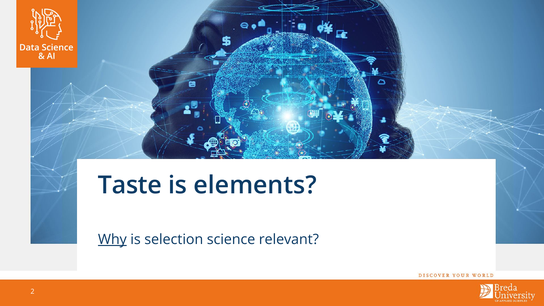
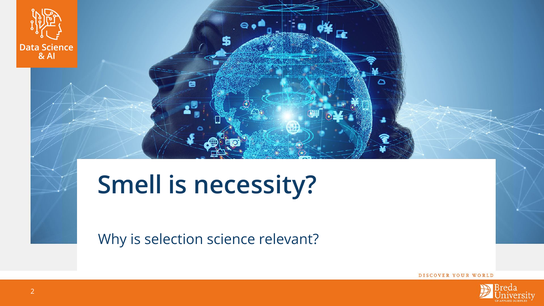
Taste: Taste -> Smell (130, 185)
elements: elements -> necessity (255, 185)
Why underline: present -> none (112, 239)
